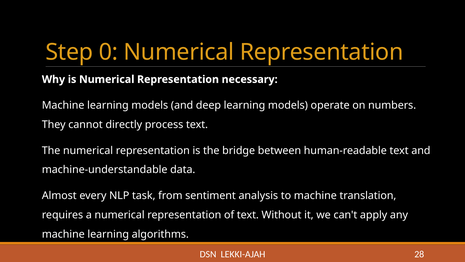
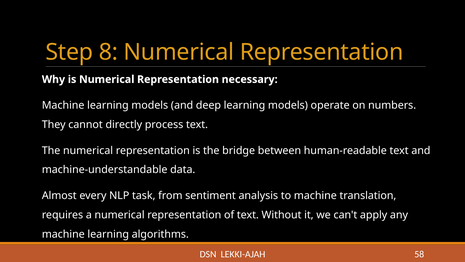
0: 0 -> 8 (108, 52)
28: 28 -> 58 (419, 254)
